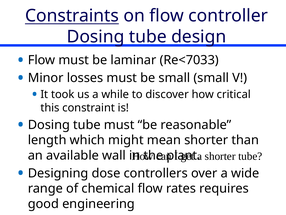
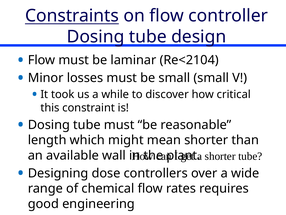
Re<7033: Re<7033 -> Re<2104 (189, 60)
